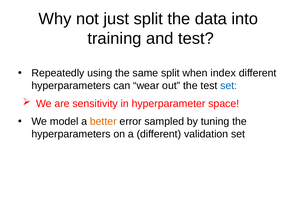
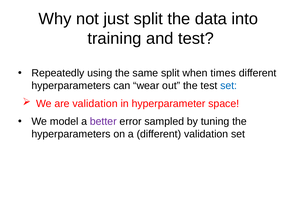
index: index -> times (223, 73)
are sensitivity: sensitivity -> validation (95, 103)
better colour: orange -> purple (103, 121)
